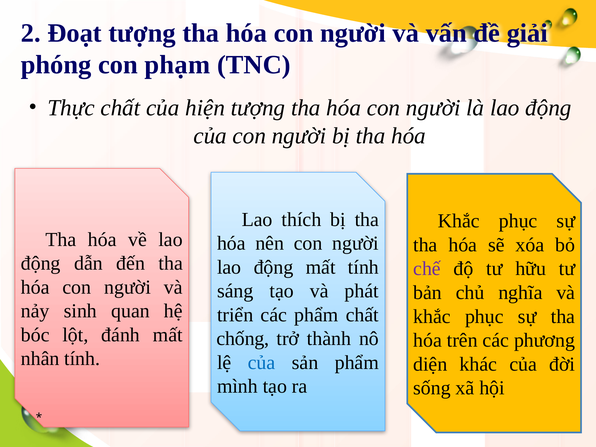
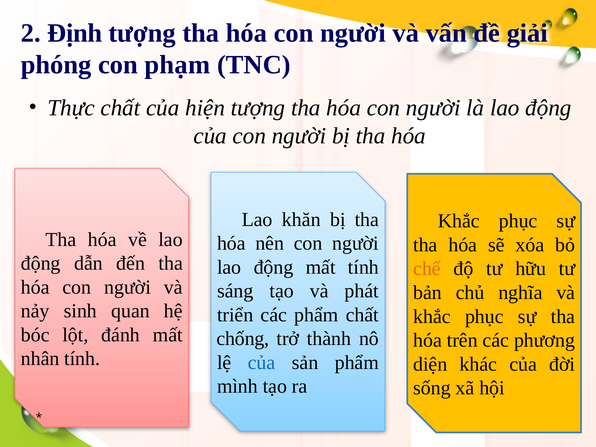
Đoạt: Đoạt -> Định (75, 33)
thích: thích -> khăn (301, 220)
chế colour: purple -> orange (427, 269)
